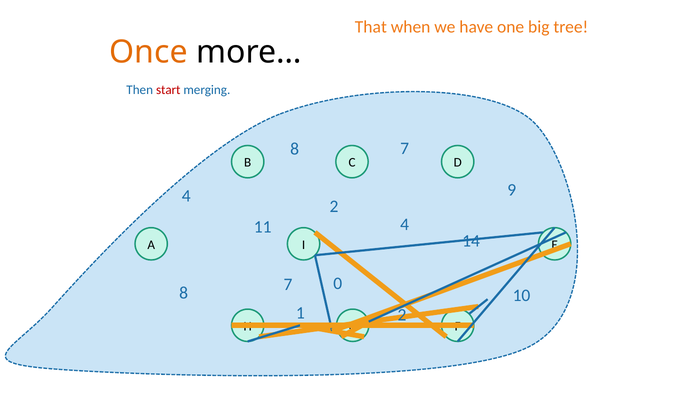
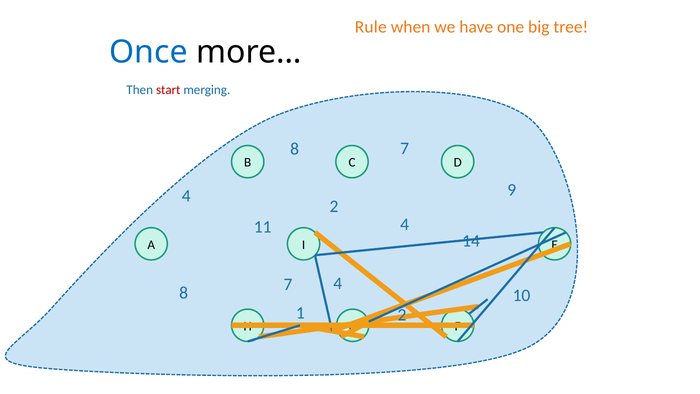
That: That -> Rule (371, 27)
Once colour: orange -> blue (149, 52)
7 0: 0 -> 4 (338, 283)
